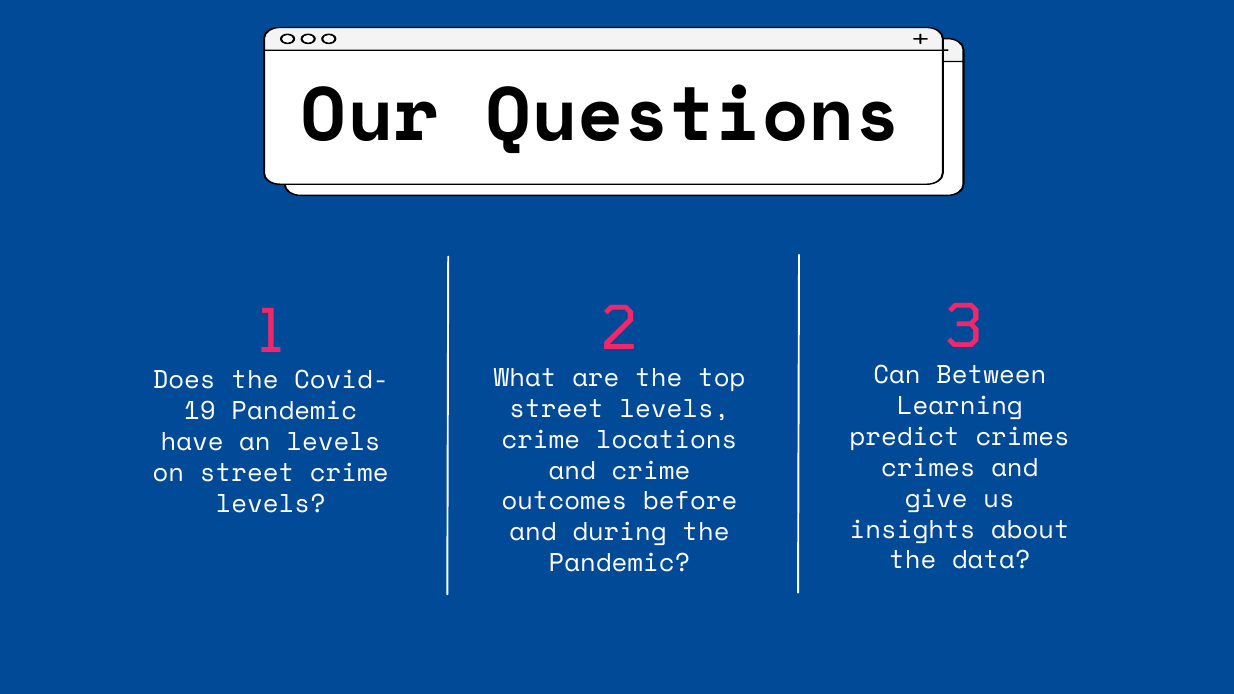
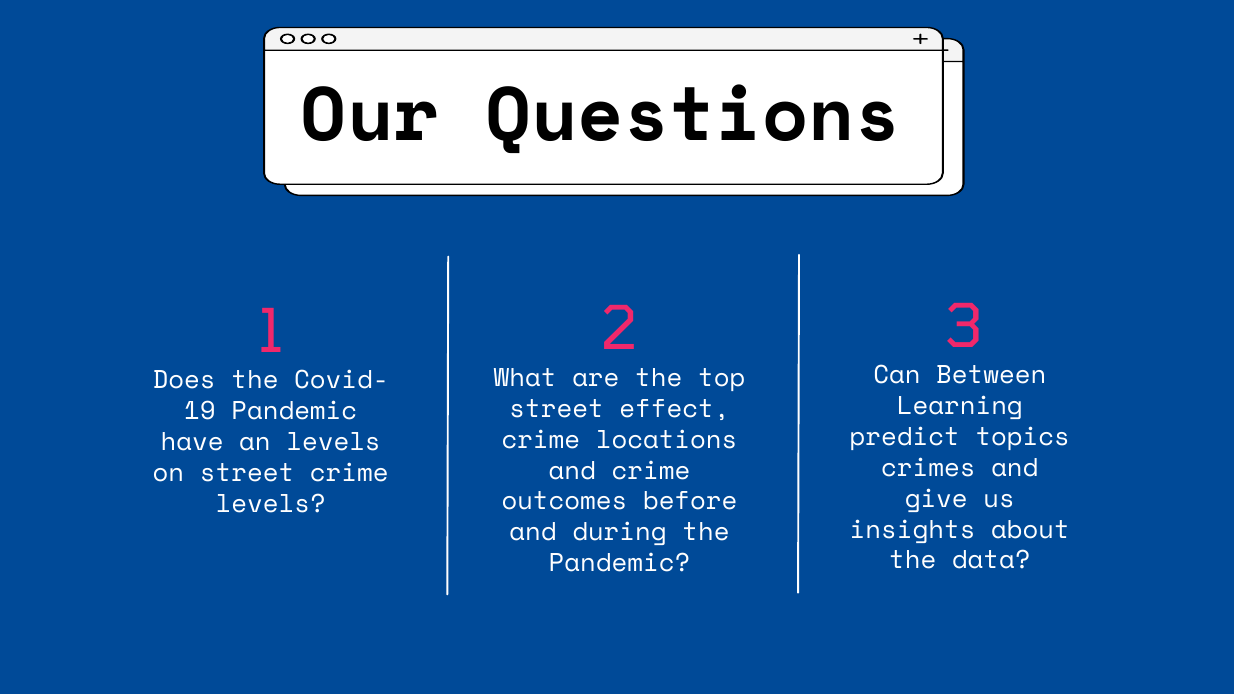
street levels: levels -> effect (674, 409)
predict crimes: crimes -> topics (1023, 437)
